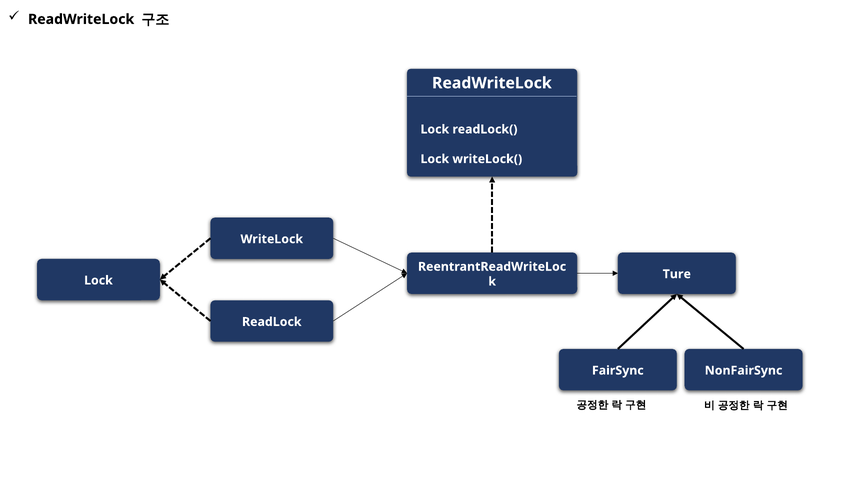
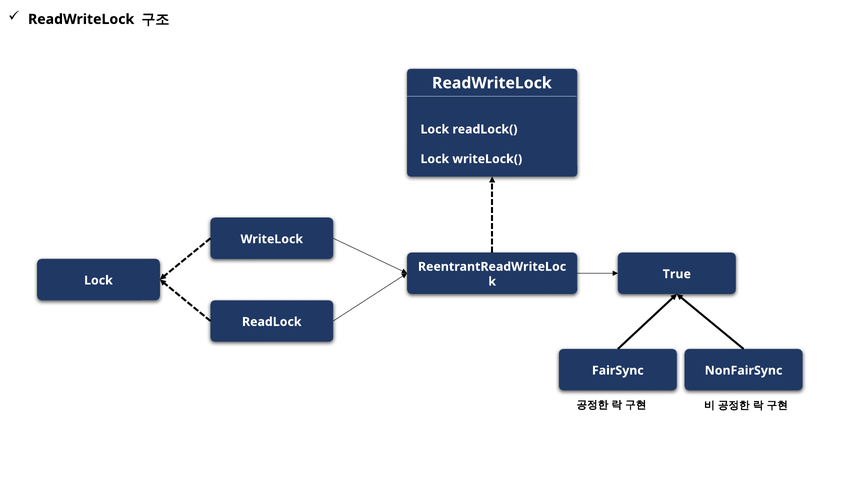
Ture: Ture -> True (677, 274)
